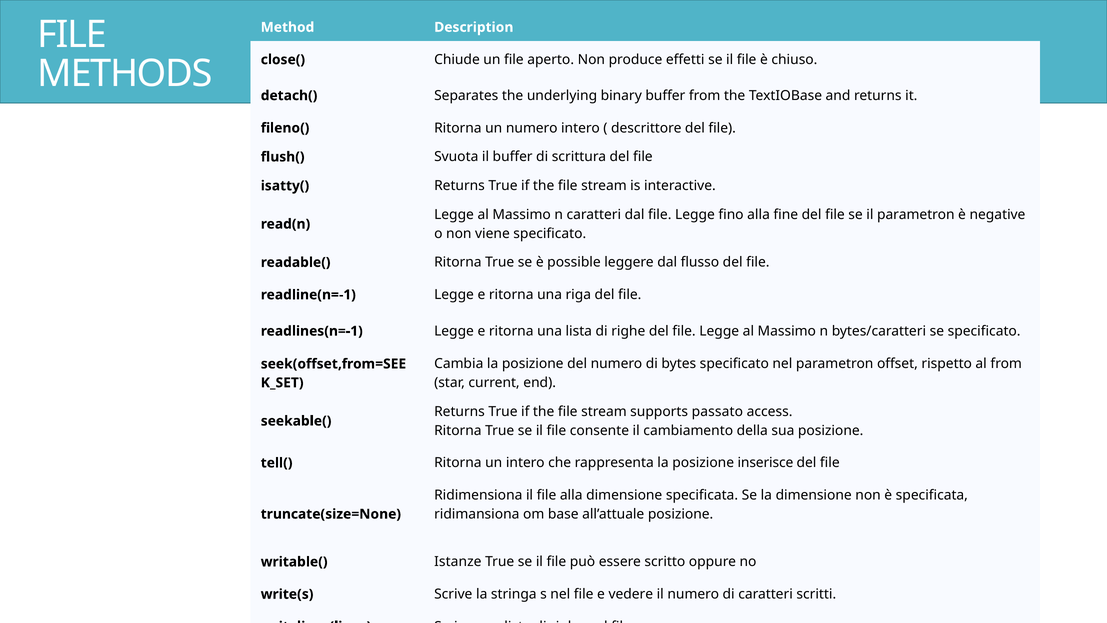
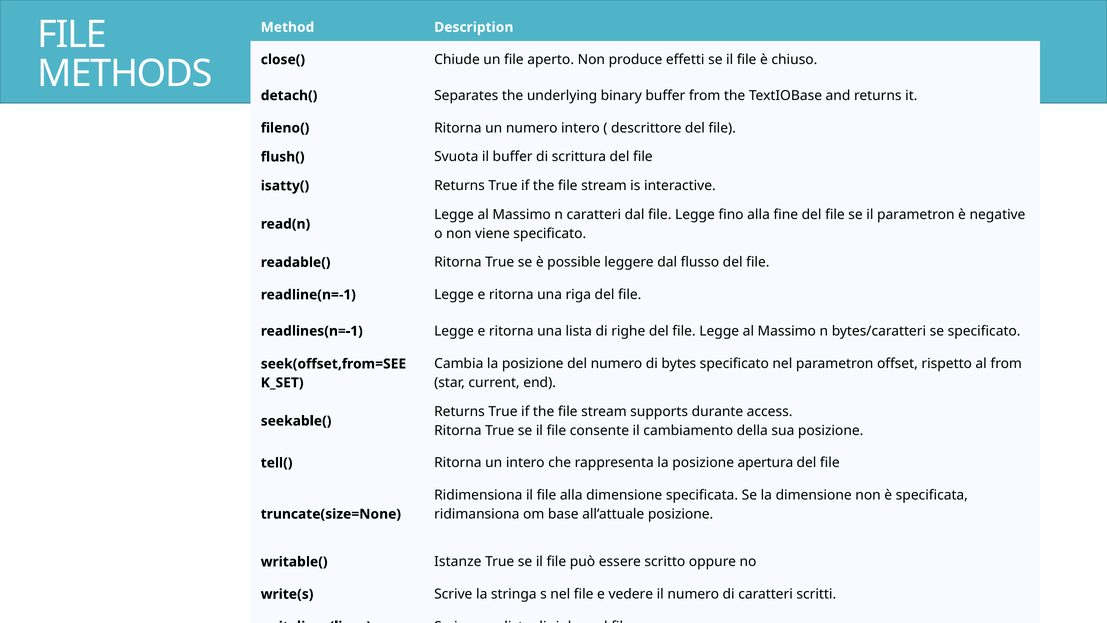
passato: passato -> durante (717, 411)
inserisce: inserisce -> apertura (765, 463)
